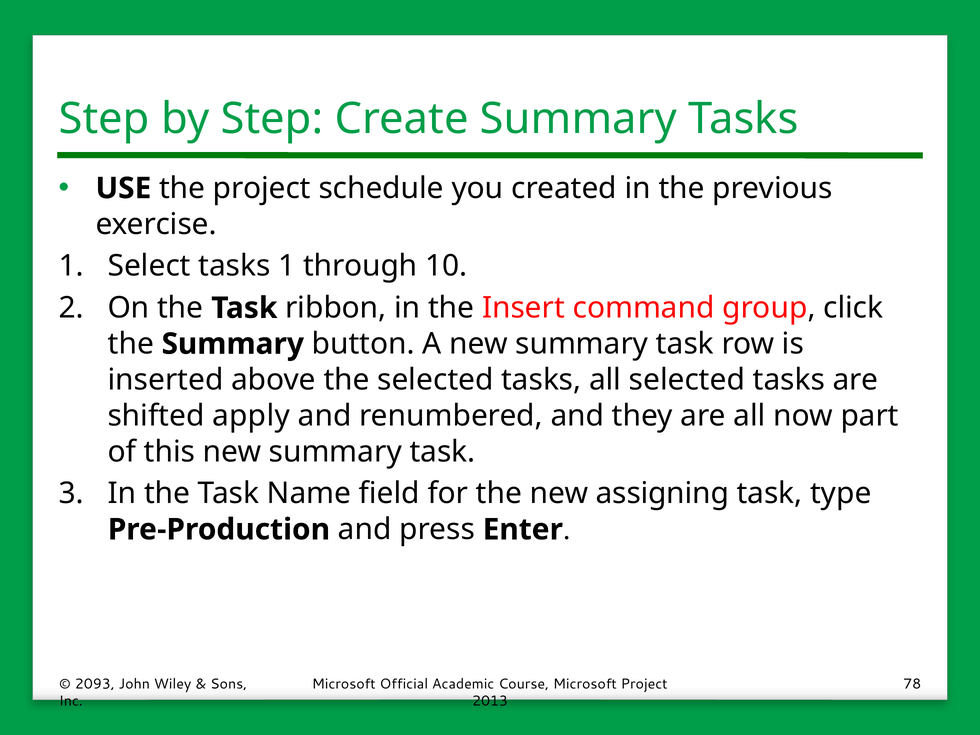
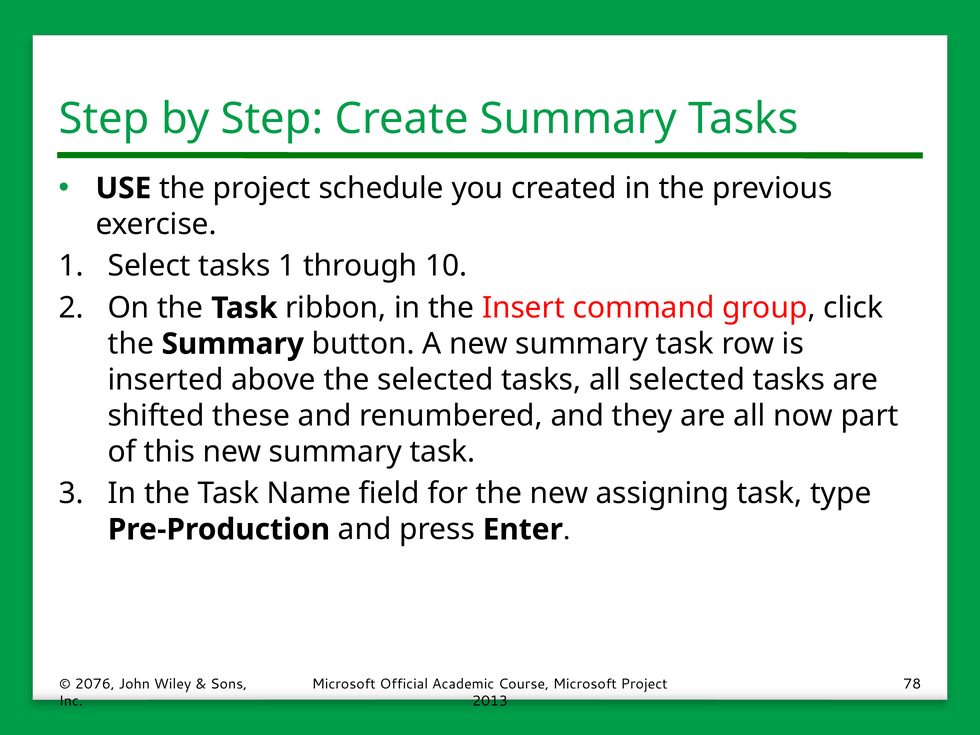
apply: apply -> these (251, 416)
2093: 2093 -> 2076 (95, 684)
